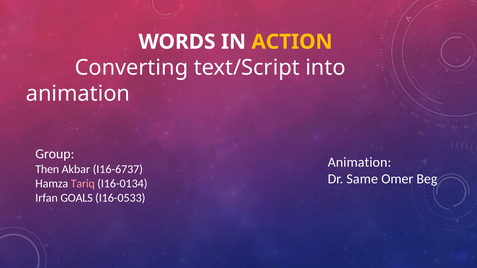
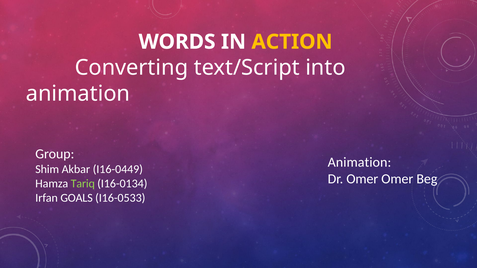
Then: Then -> Shim (47, 170)
I16-6737: I16-6737 -> I16-0449 (118, 170)
Dr Same: Same -> Omer (362, 179)
Tariq colour: pink -> light green (83, 184)
